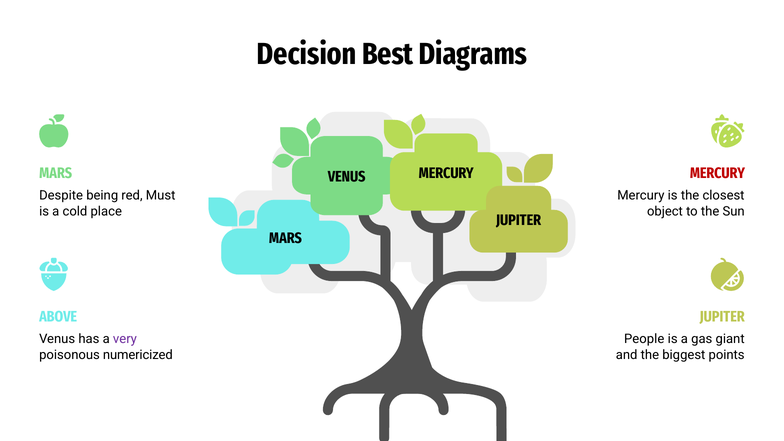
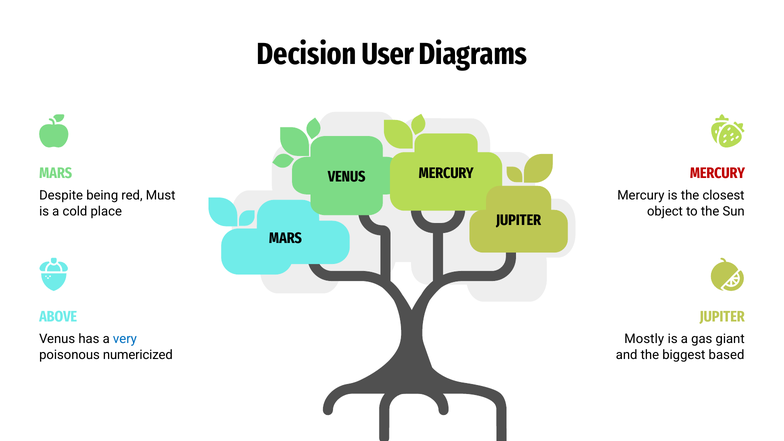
Best: Best -> User (388, 54)
very colour: purple -> blue (125, 339)
People: People -> Mostly (644, 339)
points: points -> based (727, 355)
